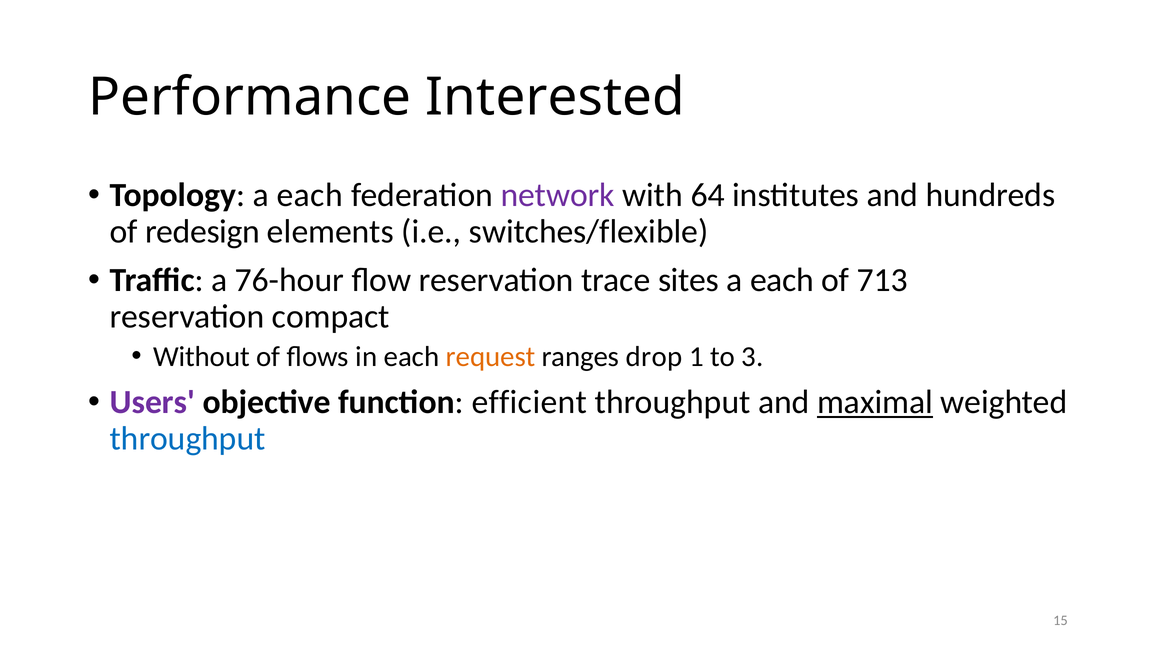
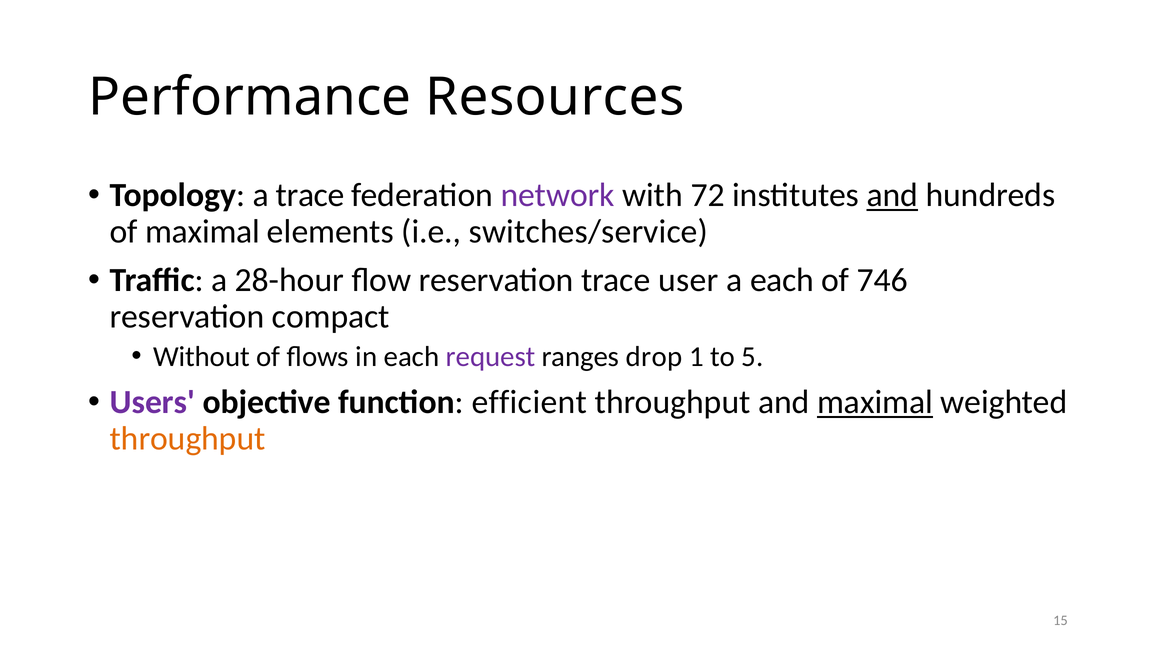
Interested: Interested -> Resources (555, 97)
Topology a each: each -> trace (310, 195)
64: 64 -> 72 (708, 195)
and underline: none -> present (892, 195)
of redesign: redesign -> maximal (203, 232)
switches/flexible: switches/flexible -> switches/service (588, 232)
76-hour: 76-hour -> 28-hour (290, 280)
sites: sites -> user (688, 280)
713: 713 -> 746 (882, 280)
request colour: orange -> purple (491, 357)
3: 3 -> 5 (752, 357)
throughput colour: blue -> orange (188, 439)
